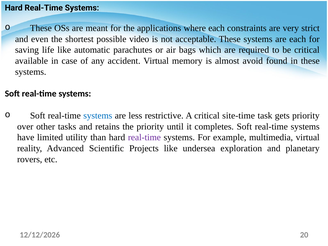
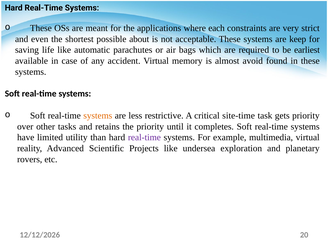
video: video -> about (139, 39)
are each: each -> keep (298, 39)
be critical: critical -> earliest (307, 50)
systems colour: blue -> orange (98, 116)
